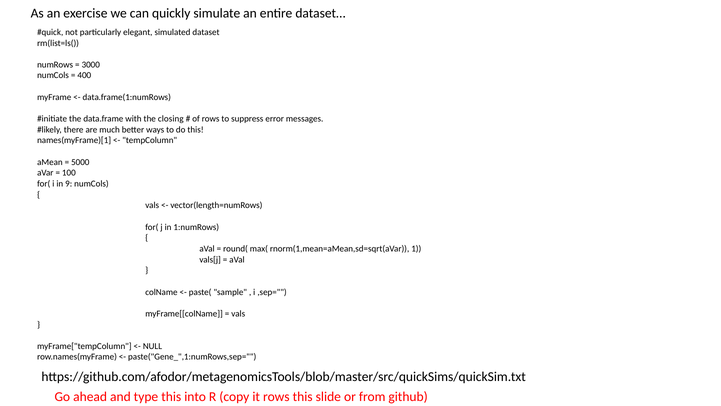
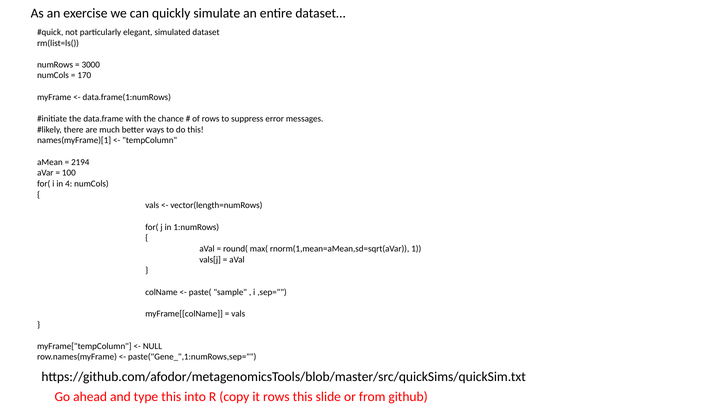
400: 400 -> 170 (84, 75)
closing: closing -> chance (171, 119)
5000: 5000 -> 2194 (80, 162)
9: 9 -> 4 (69, 184)
